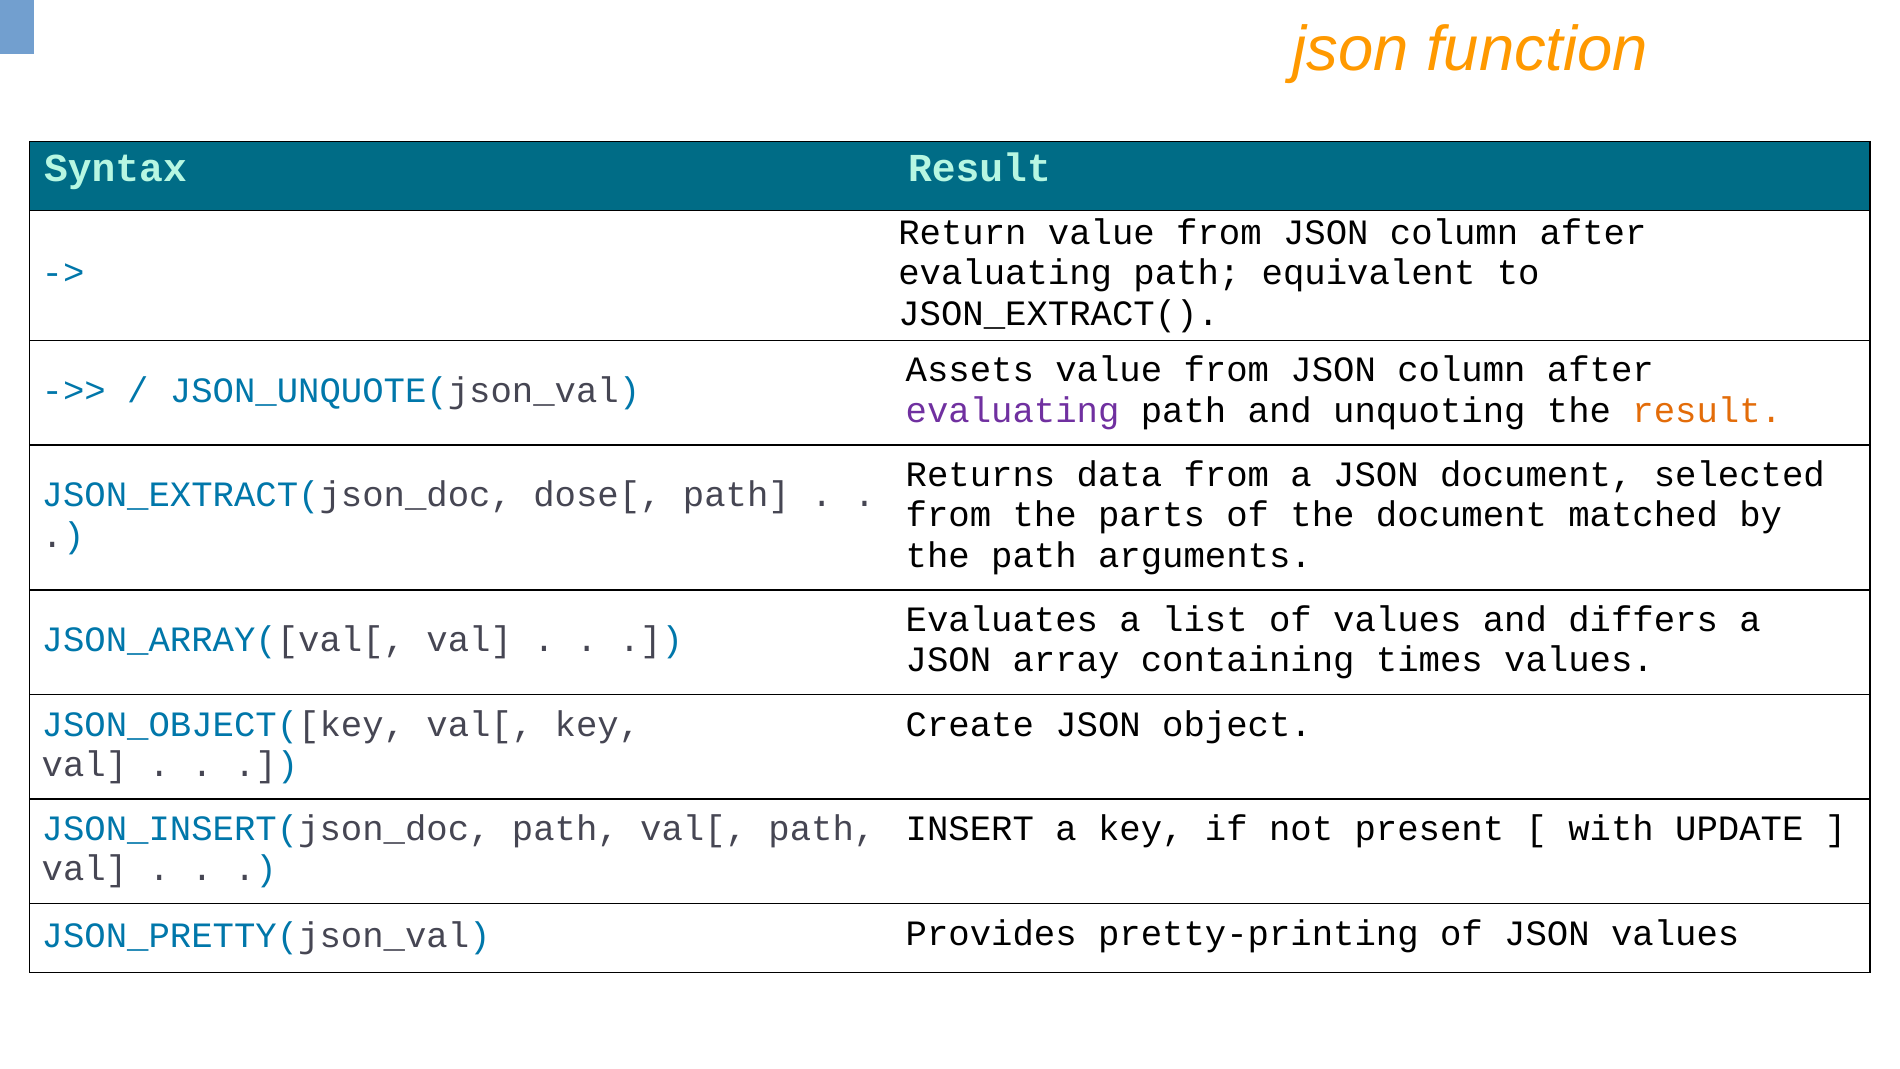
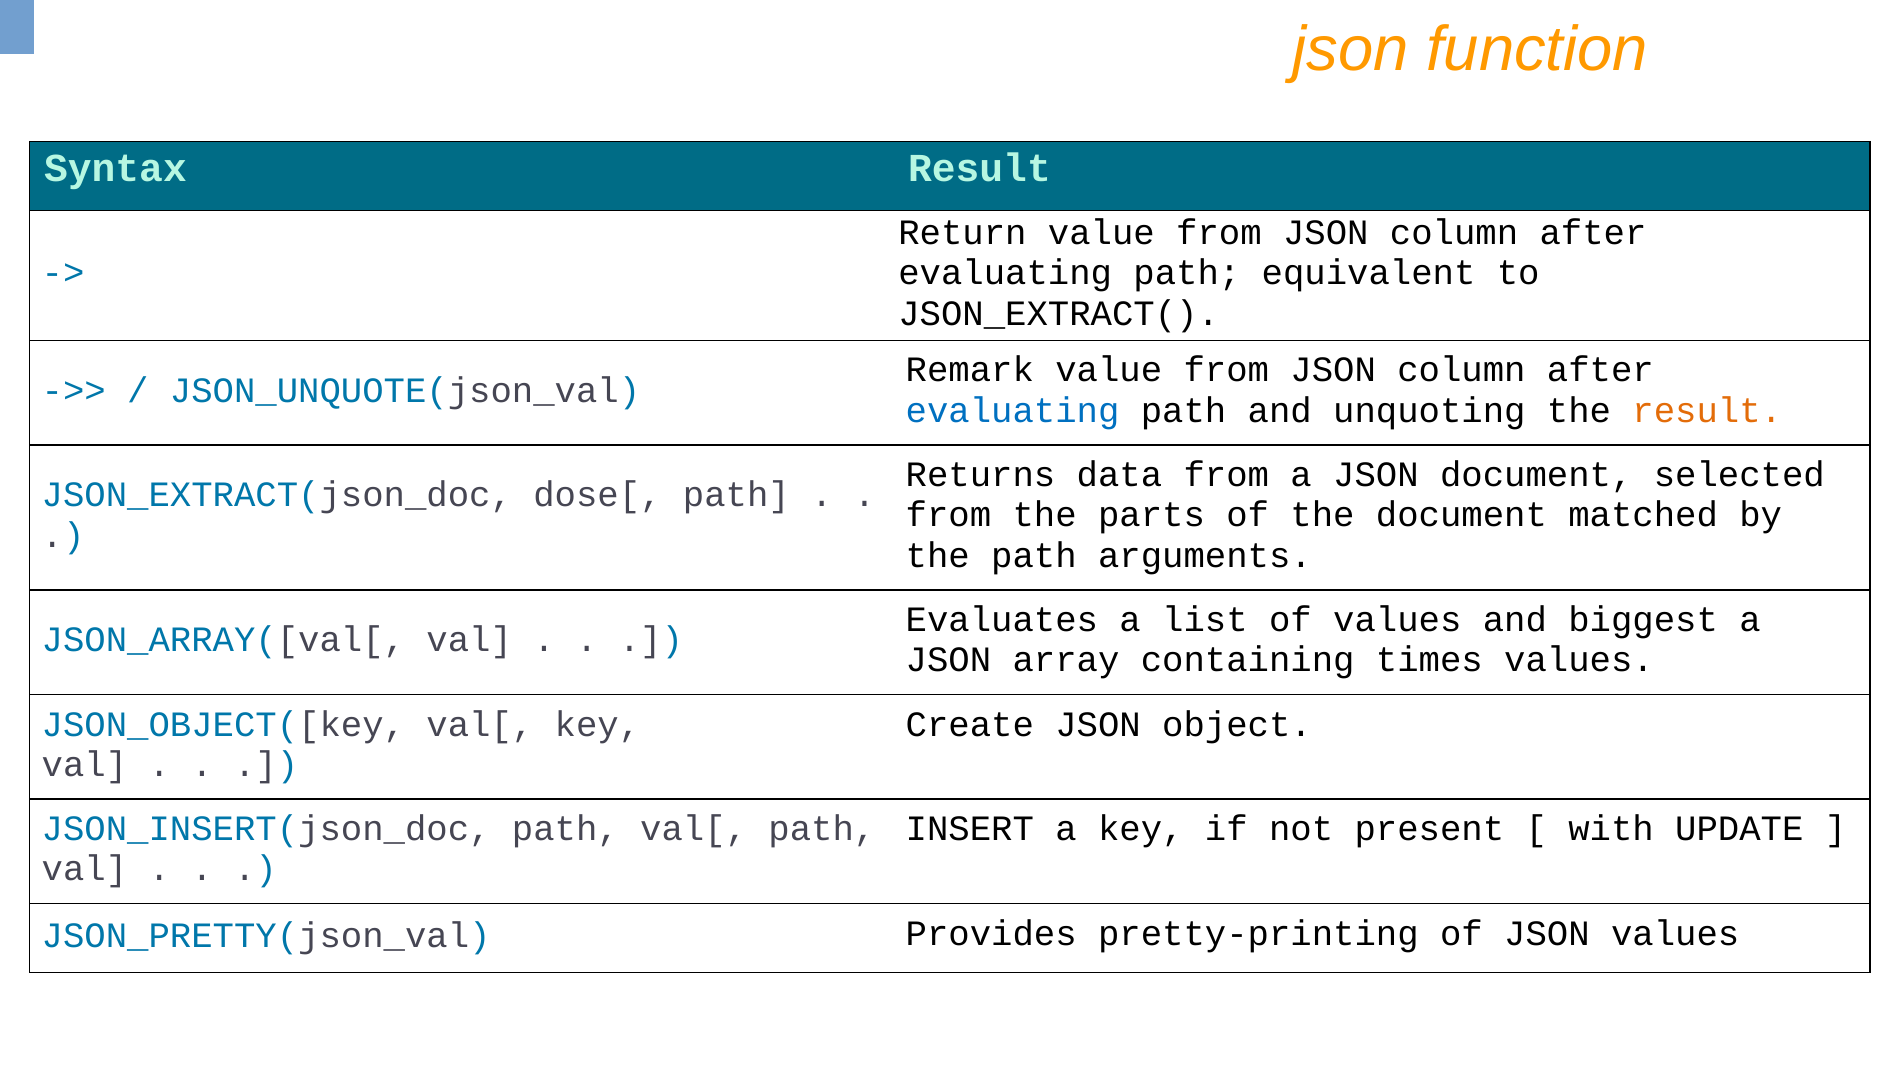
Assets: Assets -> Remark (970, 370)
evaluating colour: purple -> blue (1013, 411)
differs: differs -> biggest (1643, 620)
